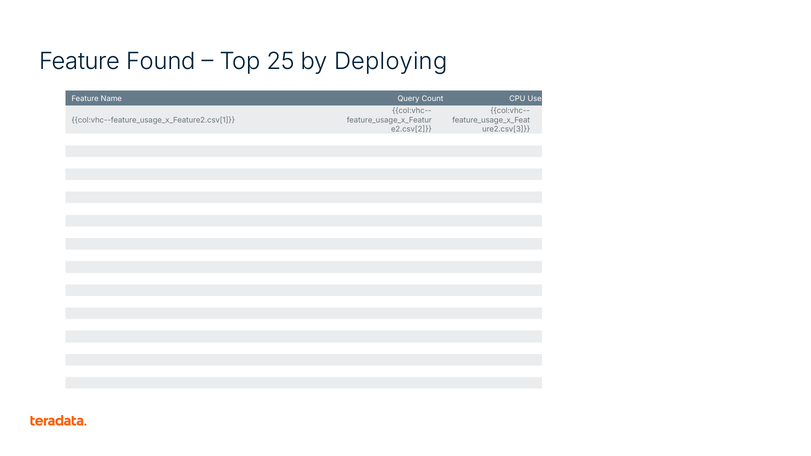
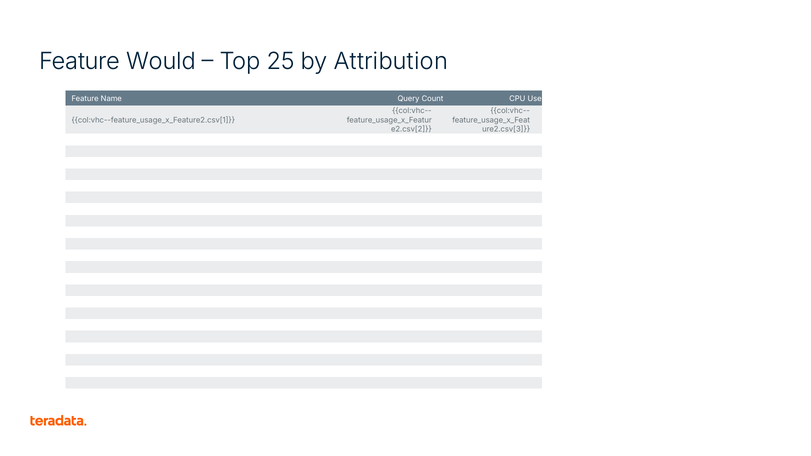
Found: Found -> Would (161, 61)
Deploying: Deploying -> Attribution (391, 61)
